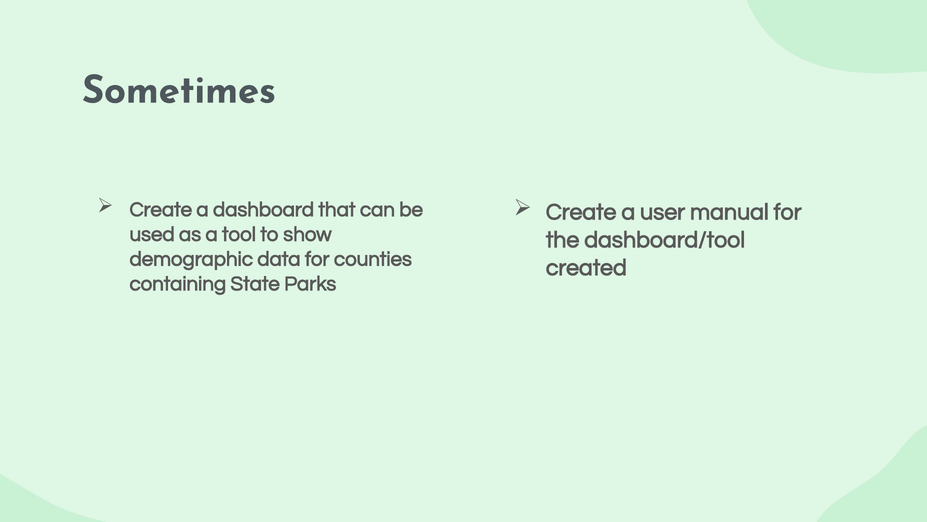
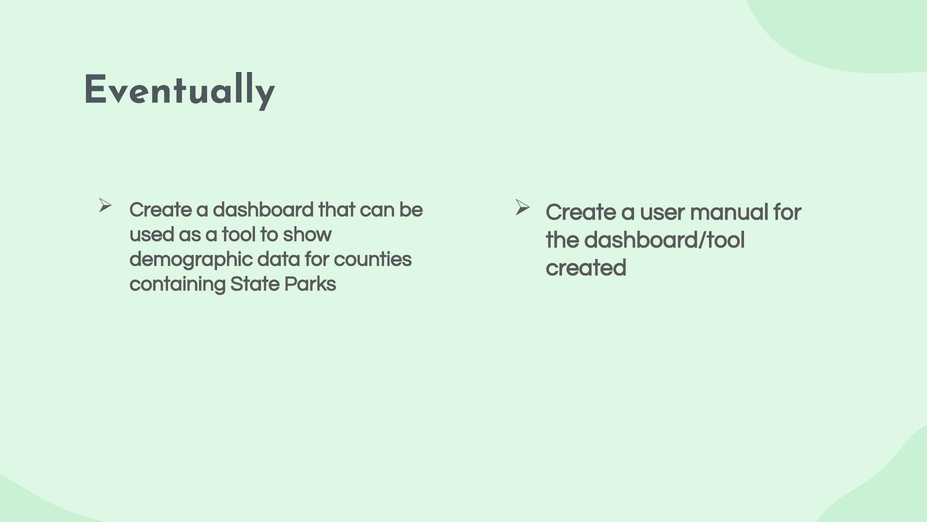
Sometimes: Sometimes -> Eventually (179, 90)
